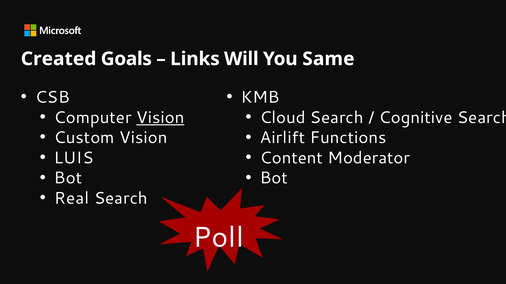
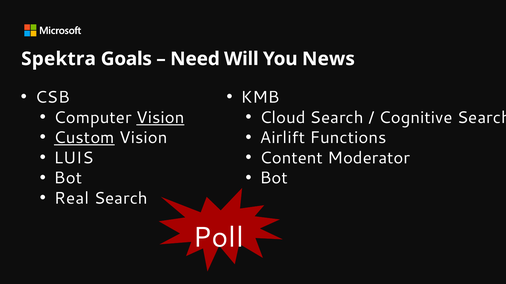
Created: Created -> Spektra (59, 59)
Links: Links -> Need (195, 59)
Same: Same -> News (328, 59)
Custom underline: none -> present (84, 138)
